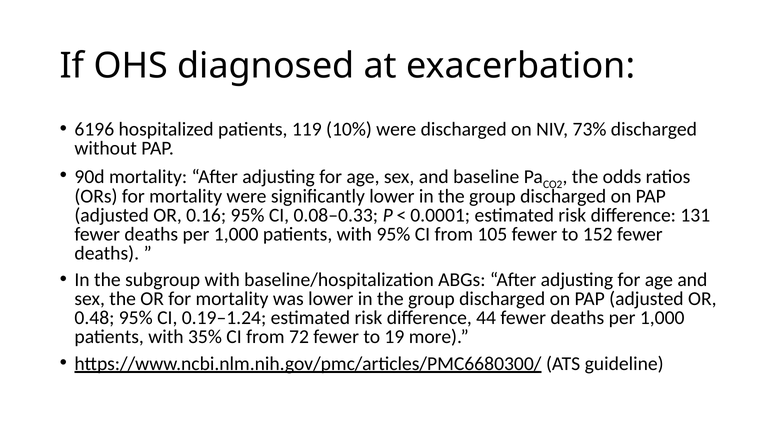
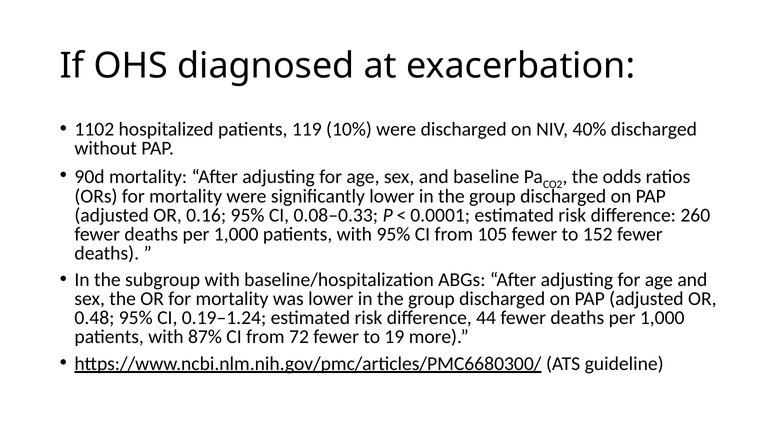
6196: 6196 -> 1102 (94, 129)
73%: 73% -> 40% (590, 129)
131: 131 -> 260 (695, 215)
35%: 35% -> 87% (205, 337)
